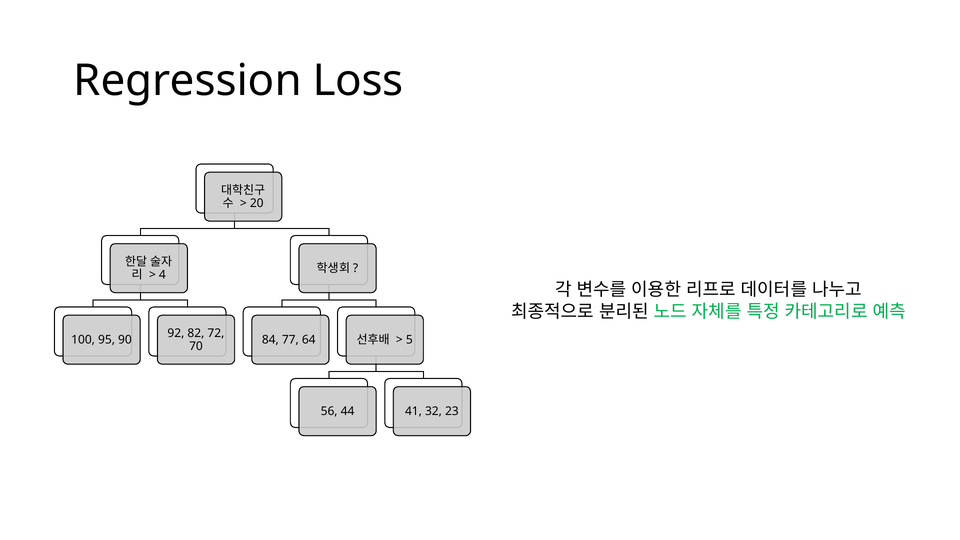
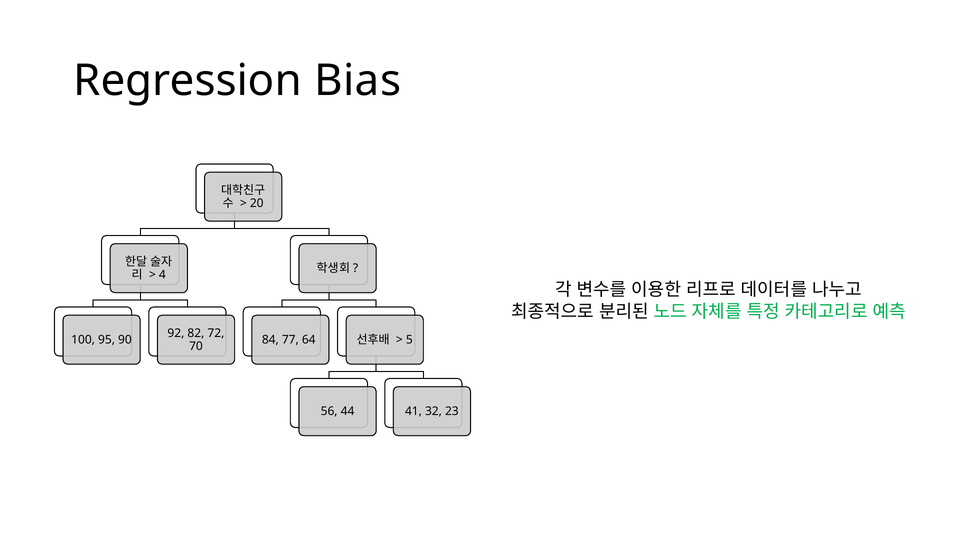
Loss: Loss -> Bias (358, 81)
